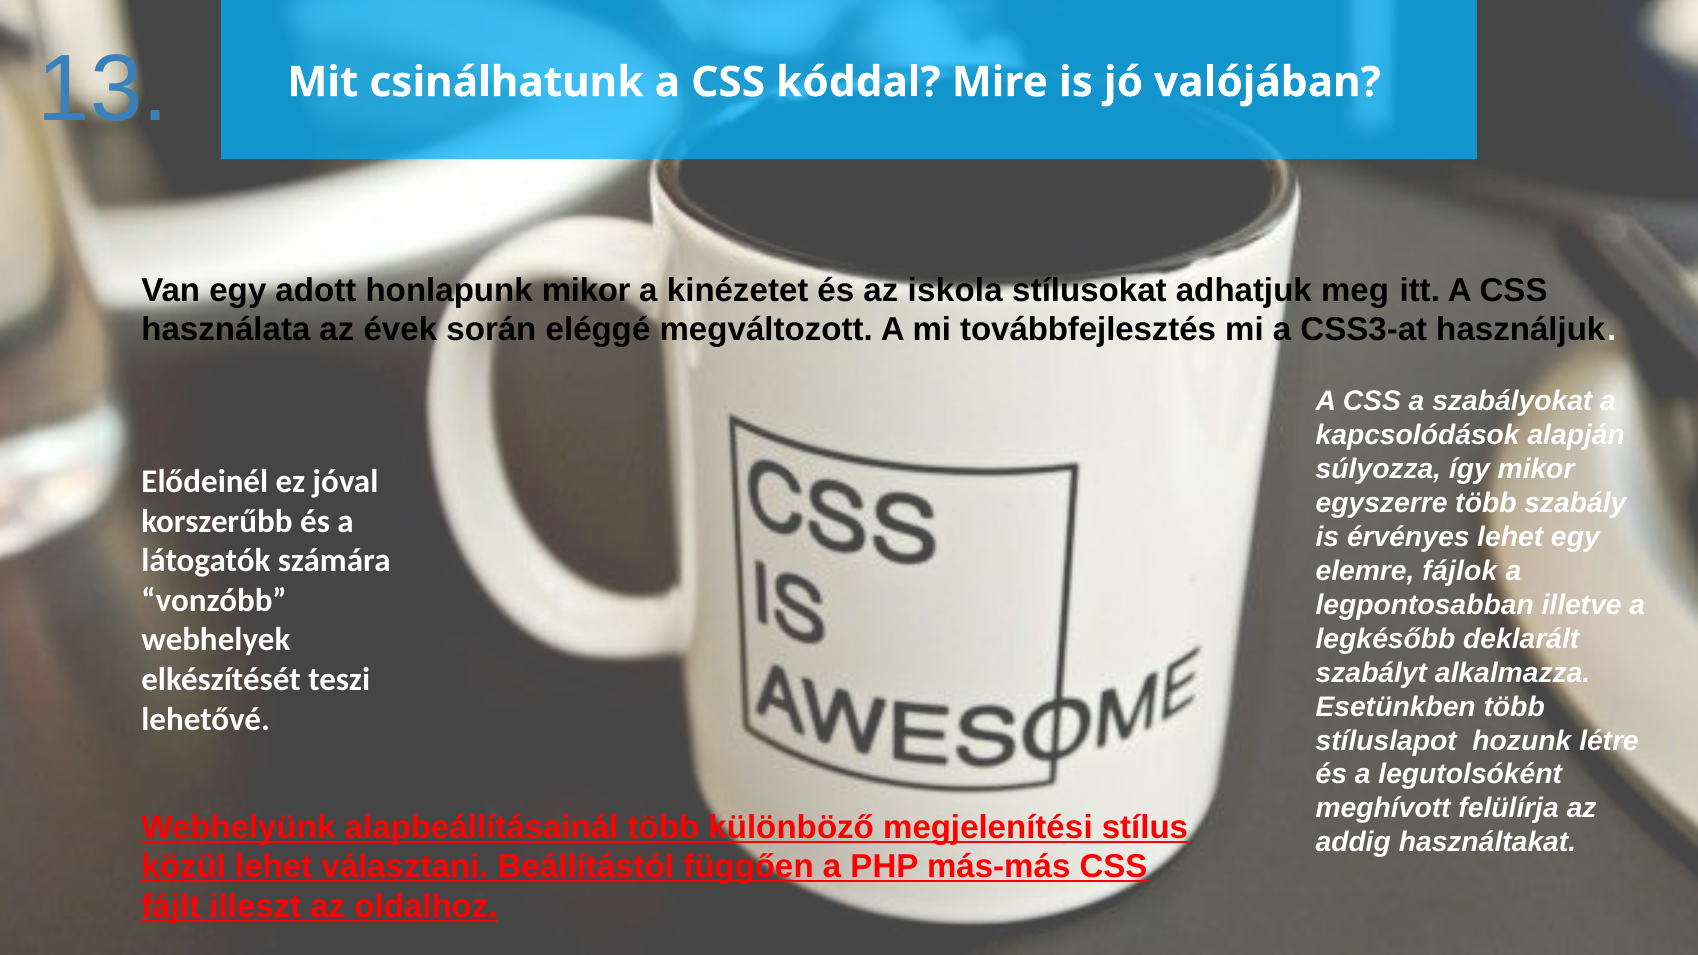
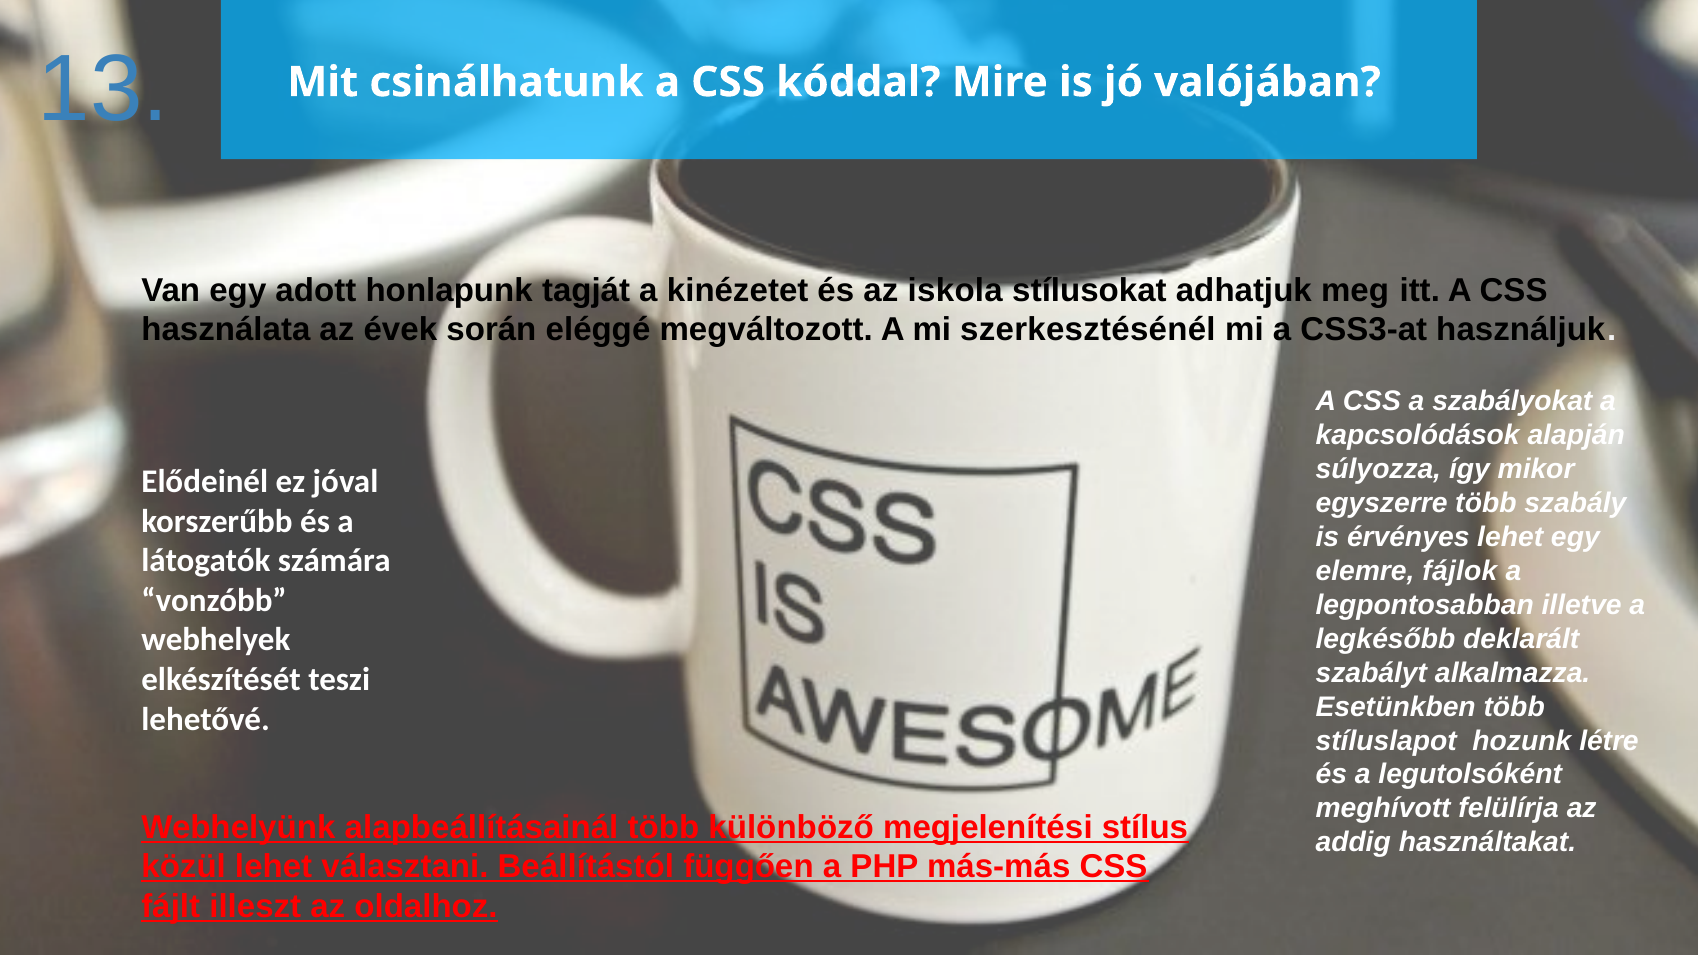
honlapunk mikor: mikor -> tagját (586, 290)
továbbfejlesztés: továbbfejlesztés -> szerkesztésénél (1088, 330)
